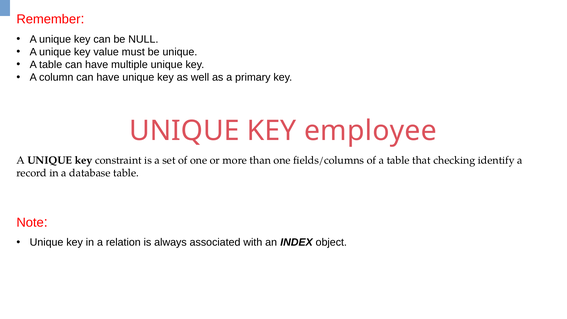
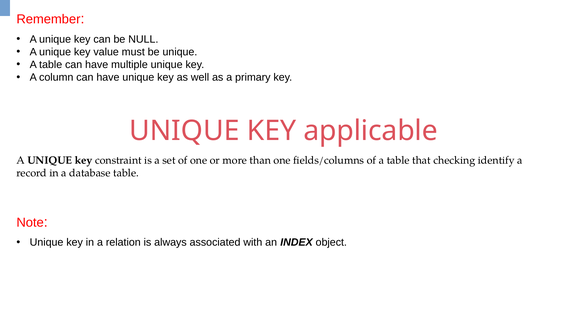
employee: employee -> applicable (371, 131)
